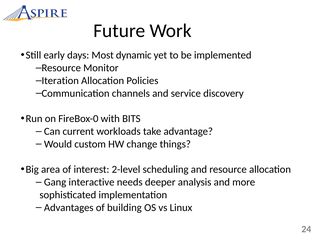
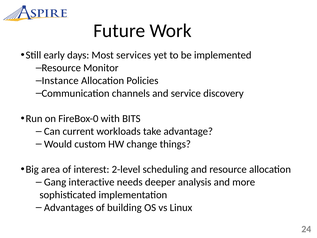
dynamic: dynamic -> services (134, 55)
Iteration: Iteration -> Instance (60, 81)
